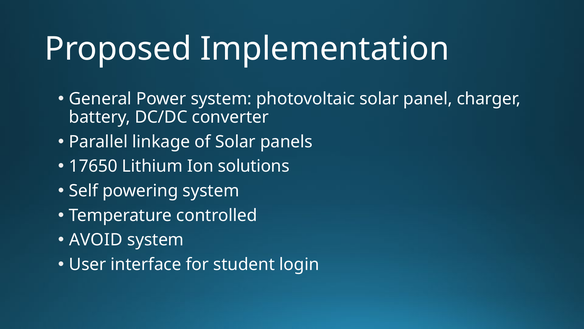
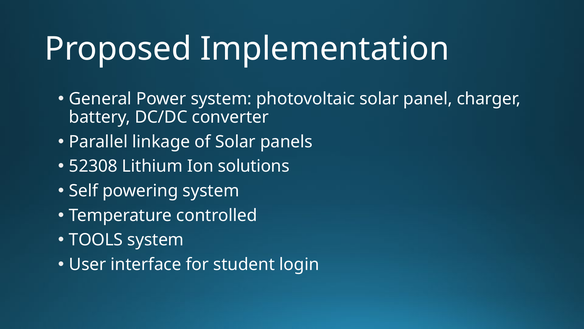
17650: 17650 -> 52308 (93, 166)
AVOID: AVOID -> TOOLS (96, 240)
